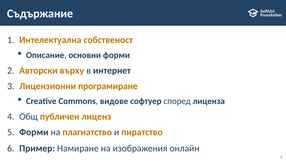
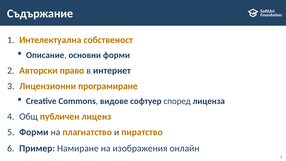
върху: върху -> право (72, 70)
